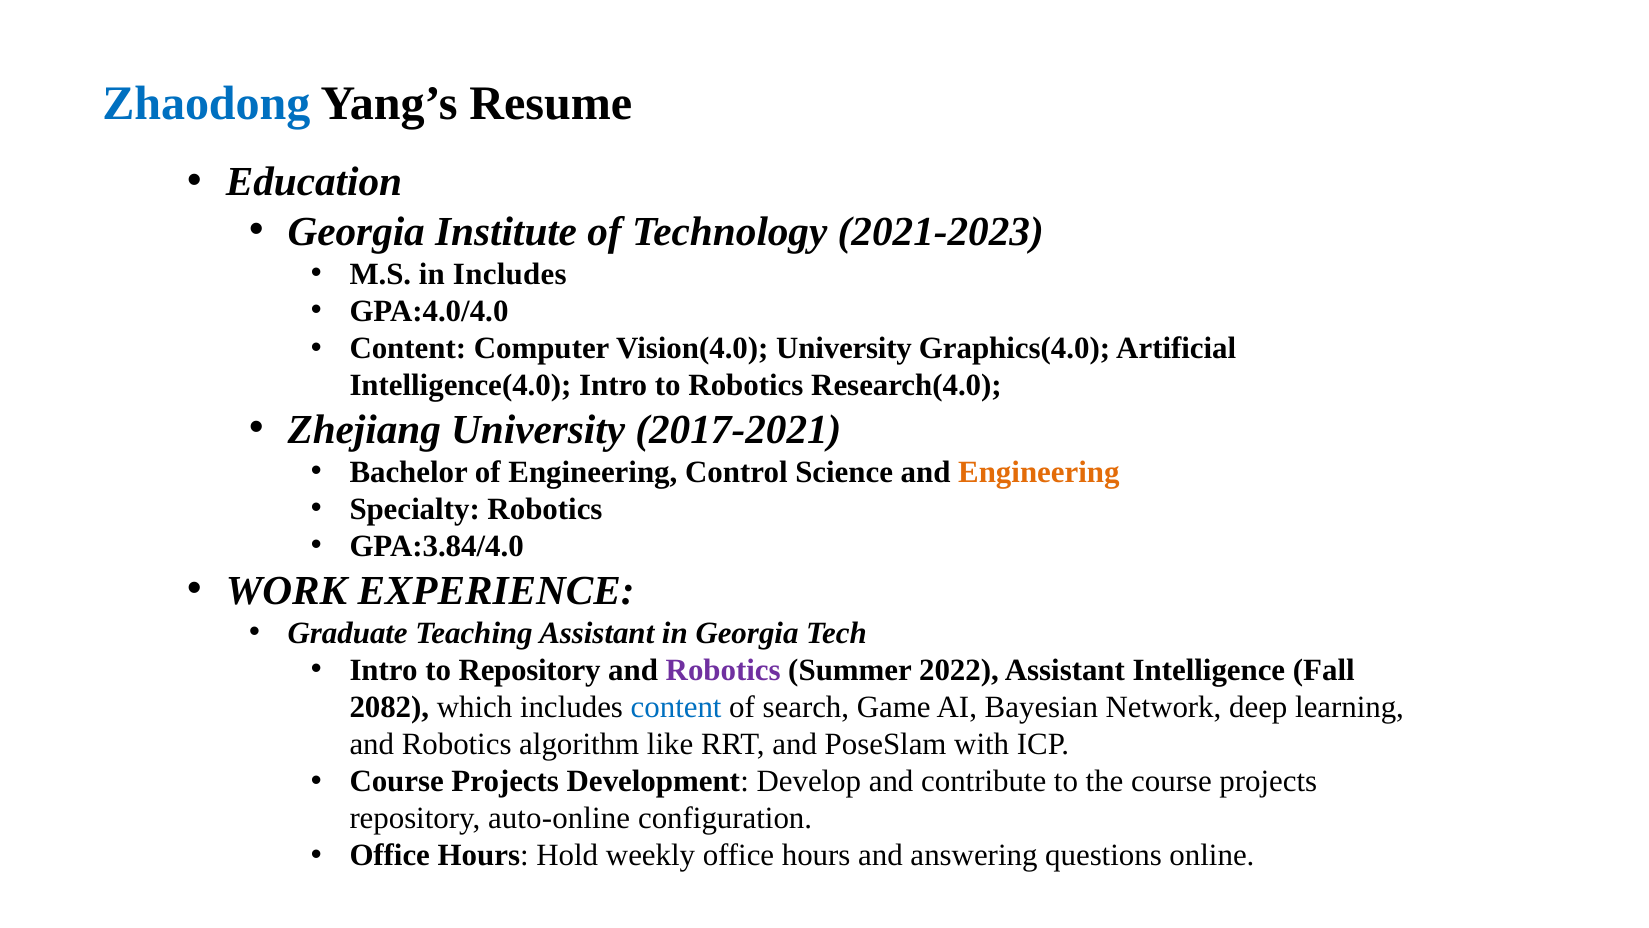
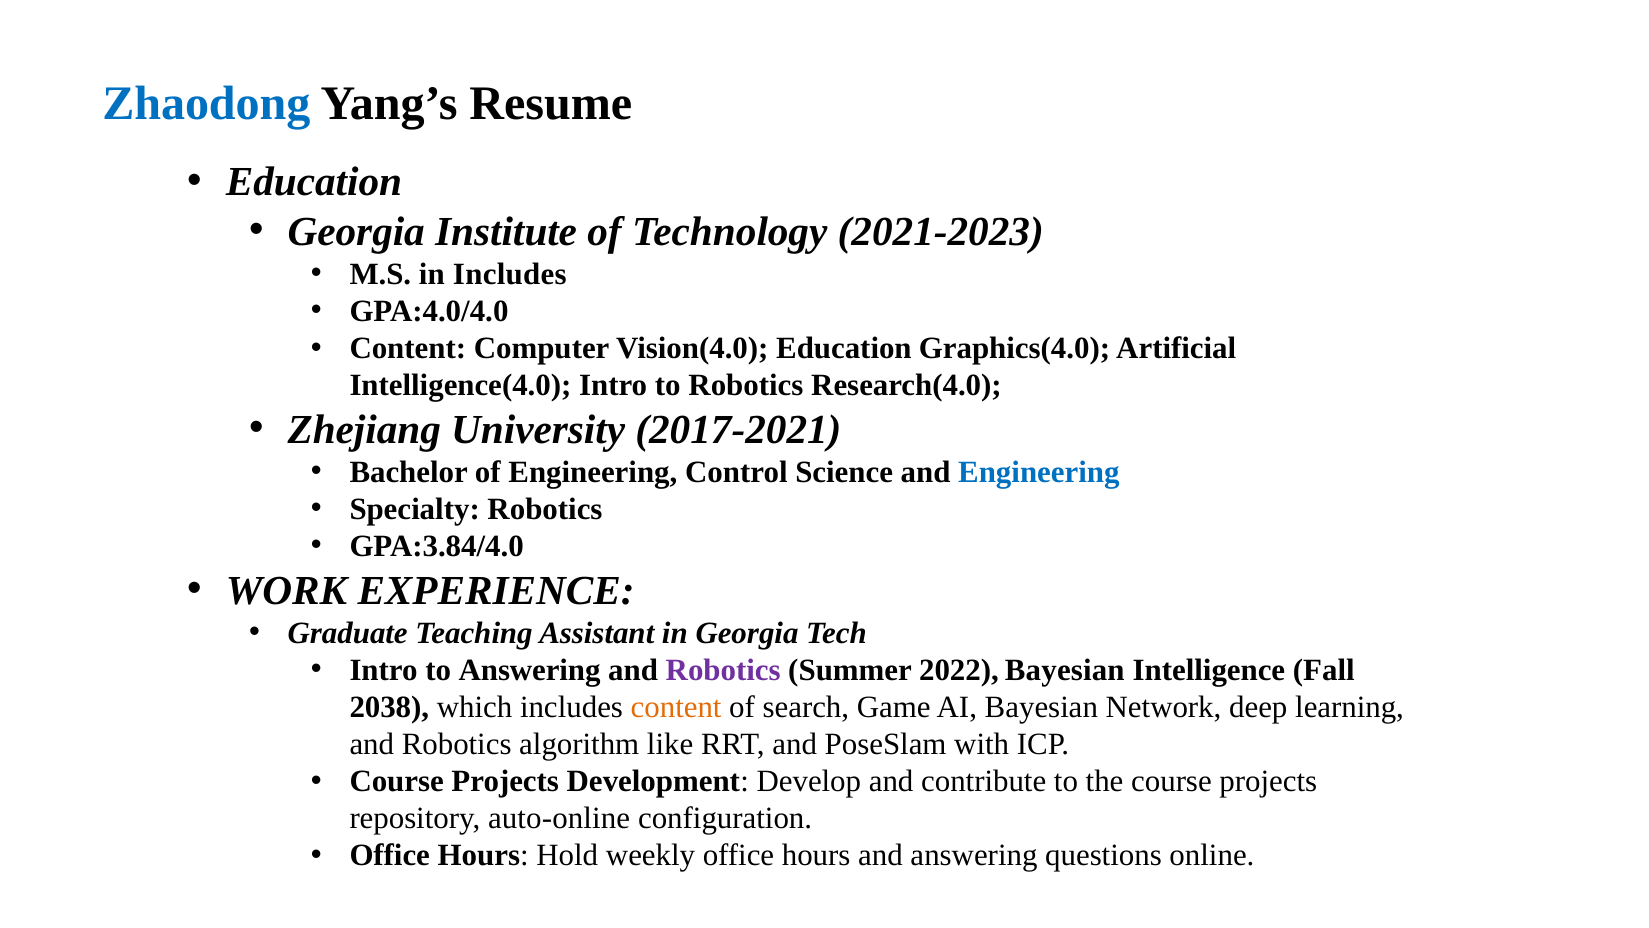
Vision(4.0 University: University -> Education (844, 348)
Engineering colour: orange -> blue (1039, 472)
to Repository: Repository -> Answering (530, 670)
2022 Assistant: Assistant -> Bayesian (1065, 670)
2082: 2082 -> 2038 (389, 707)
content colour: blue -> orange (676, 707)
